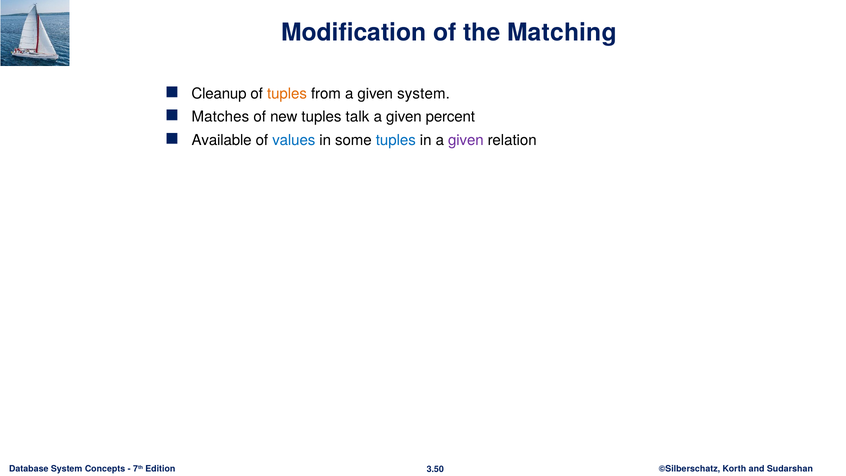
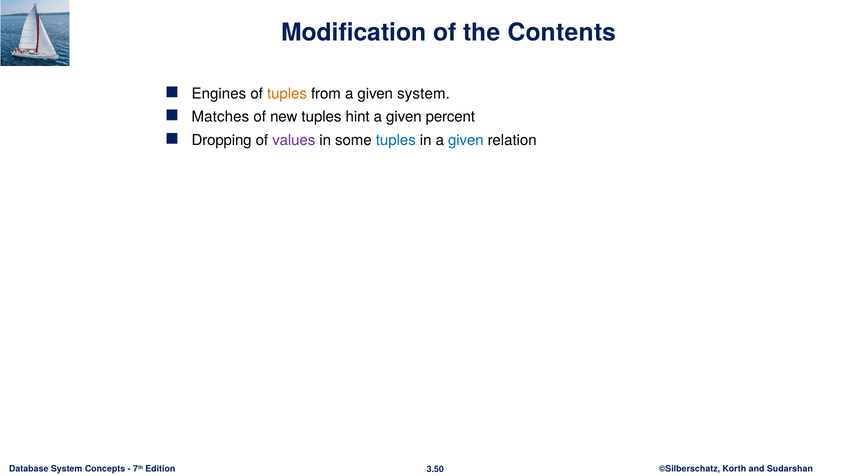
Matching: Matching -> Contents (562, 33)
Cleanup: Cleanup -> Engines (219, 94)
talk: talk -> hint (358, 117)
Available: Available -> Dropping (222, 140)
values colour: blue -> purple (294, 140)
given colour: purple -> blue (466, 140)
